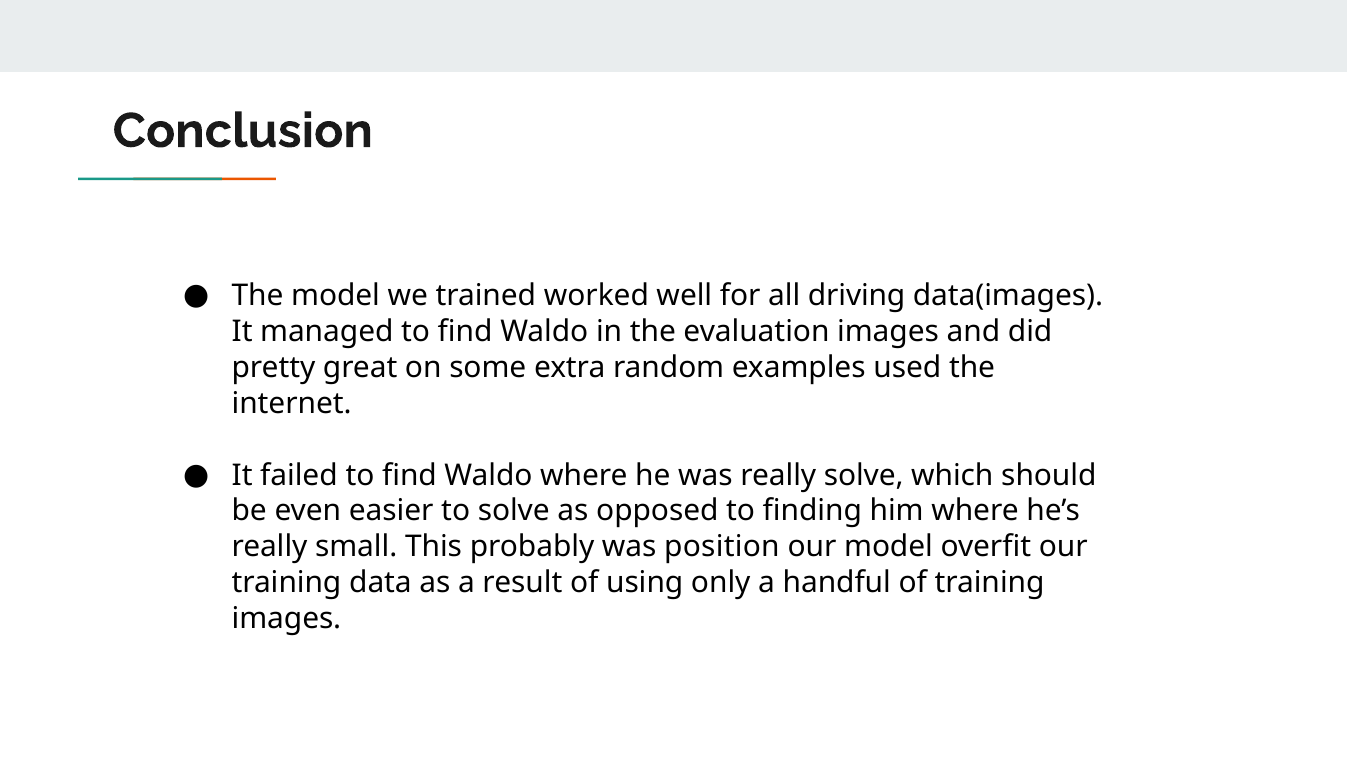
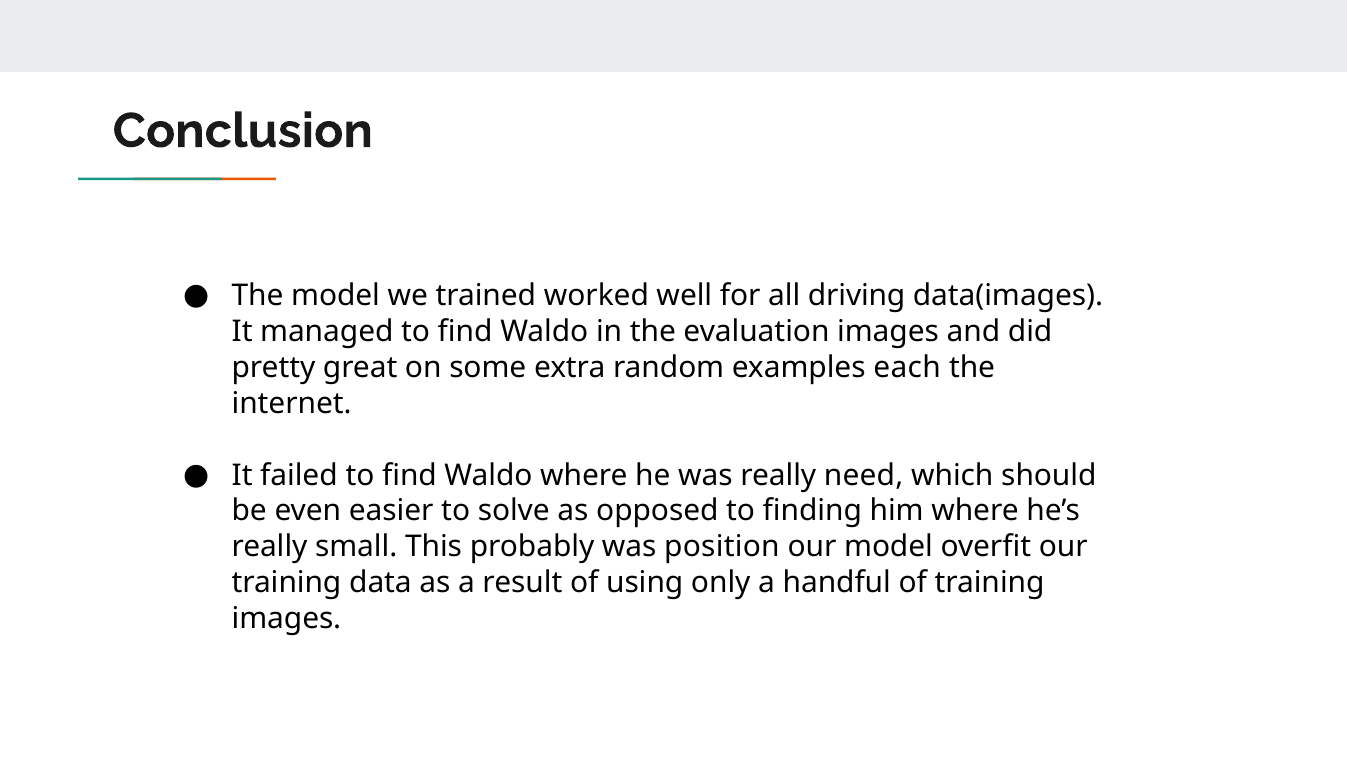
used: used -> each (907, 367)
really solve: solve -> need (864, 475)
